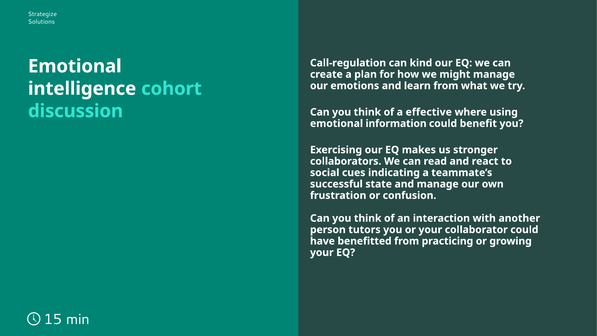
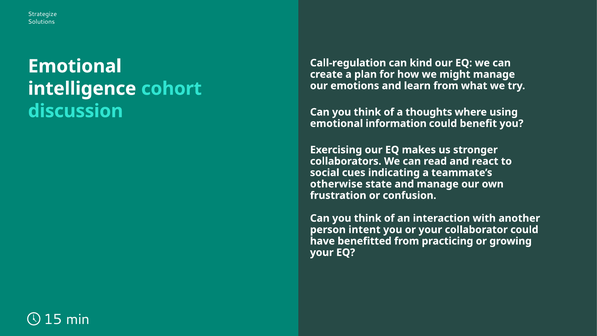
effective: effective -> thoughts (429, 112)
successful: successful -> otherwise (336, 184)
tutors: tutors -> intent (364, 230)
